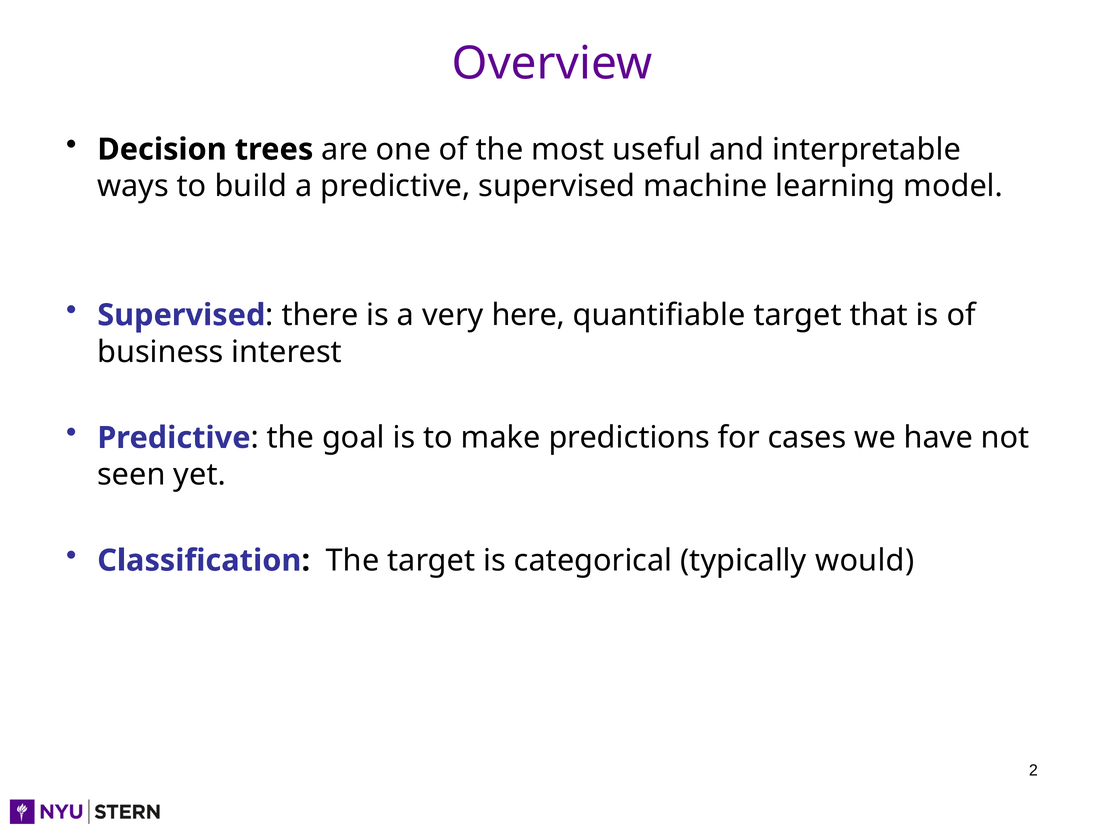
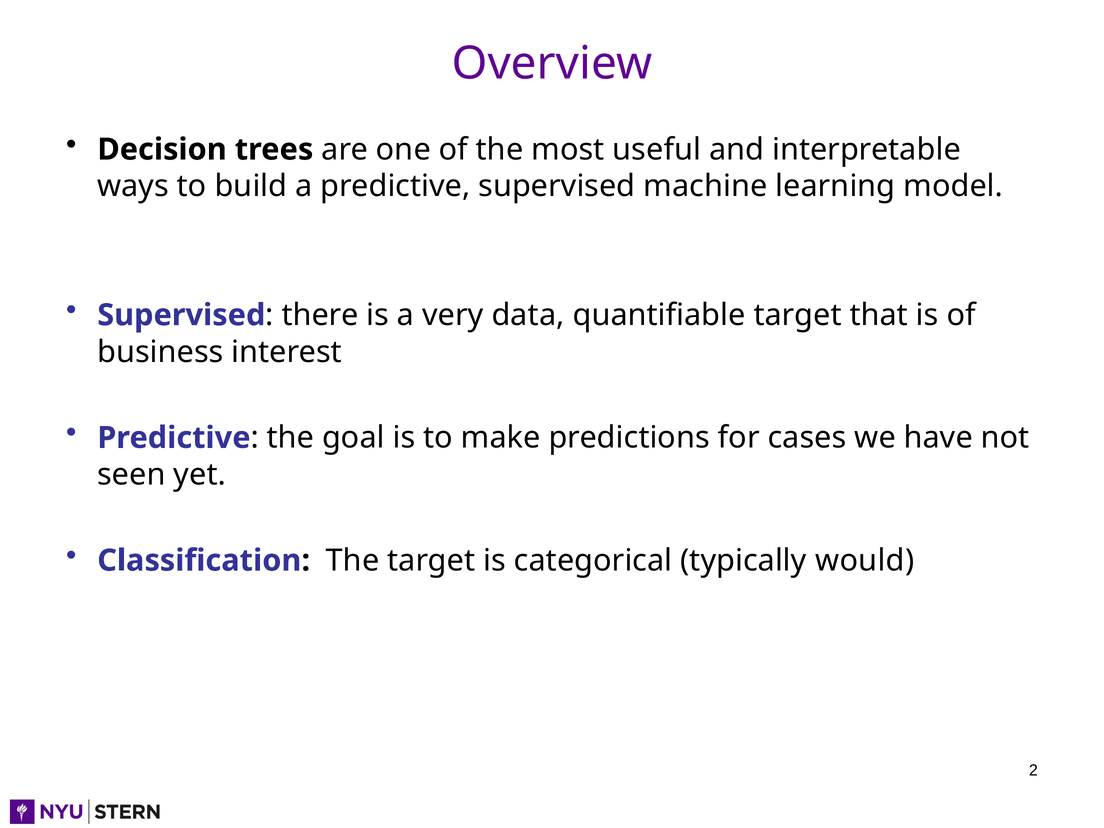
here: here -> data (528, 315)
